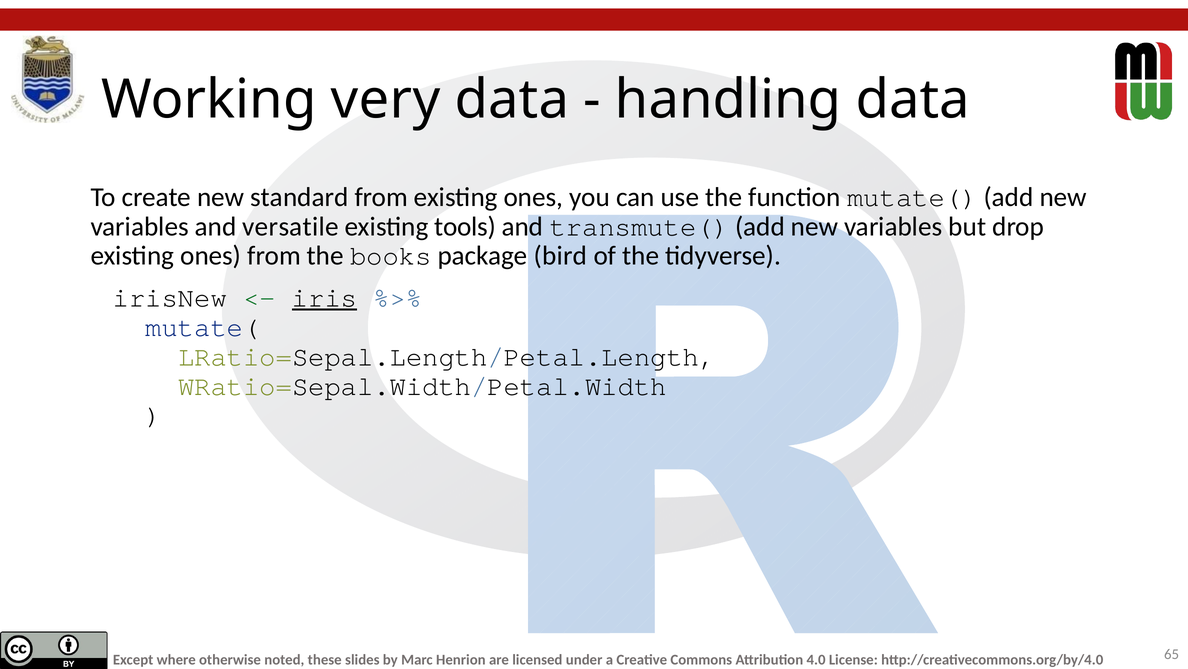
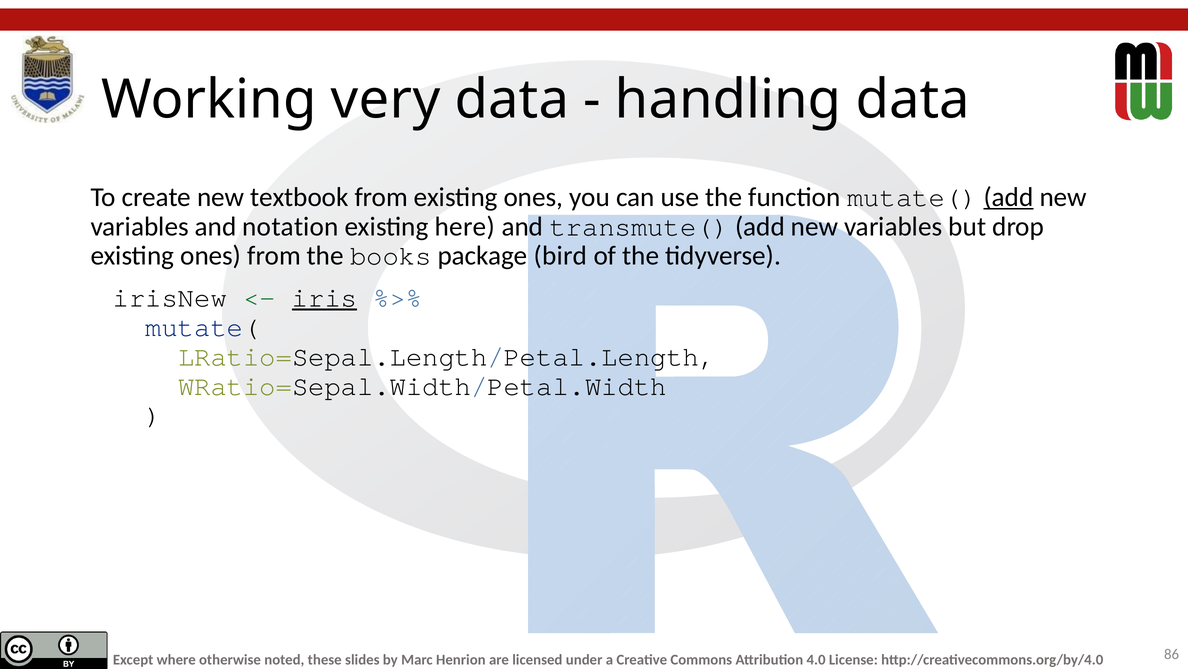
standard: standard -> textbook (299, 197)
add underline: none -> present (1009, 197)
versatile: versatile -> notation (291, 226)
tools: tools -> here (465, 226)
65: 65 -> 86 (1172, 654)
